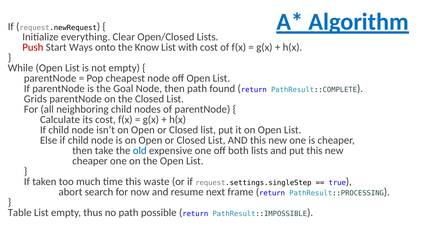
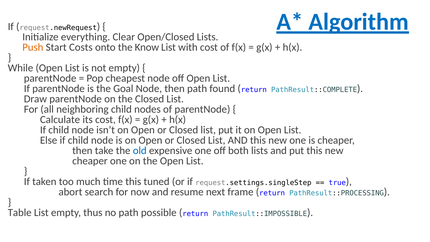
Push colour: red -> orange (33, 47)
Ways: Ways -> Costs (81, 47)
Grids: Grids -> Draw (35, 99)
waste: waste -> tuned (157, 182)
